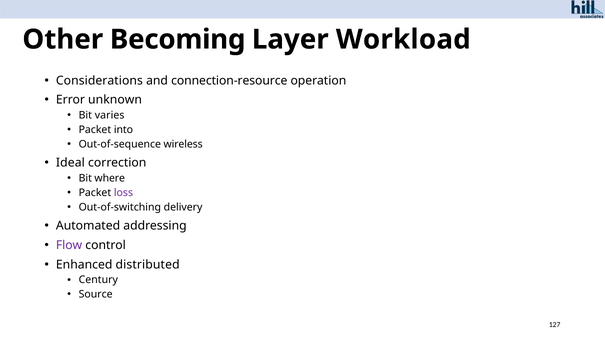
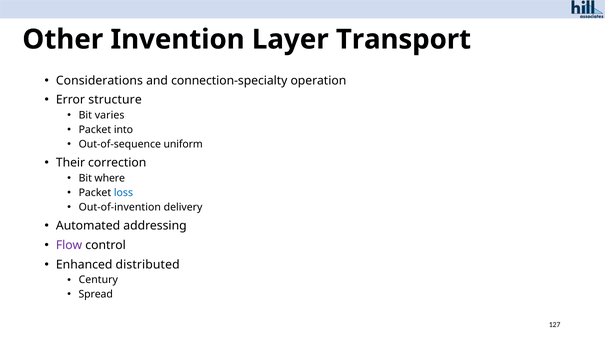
Becoming: Becoming -> Invention (178, 39)
Workload: Workload -> Transport (403, 39)
connection-resource: connection-resource -> connection-specialty (229, 81)
unknown: unknown -> structure (115, 100)
wireless: wireless -> uniform (183, 144)
Ideal: Ideal -> Their (71, 163)
loss colour: purple -> blue (123, 193)
Out-of-switching: Out-of-switching -> Out-of-invention (120, 207)
Source: Source -> Spread (96, 295)
